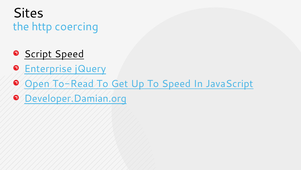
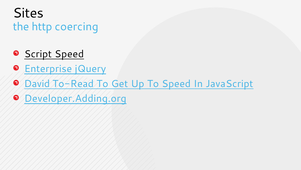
Open: Open -> David (37, 83)
Developer.Damian.org: Developer.Damian.org -> Developer.Adding.org (75, 98)
